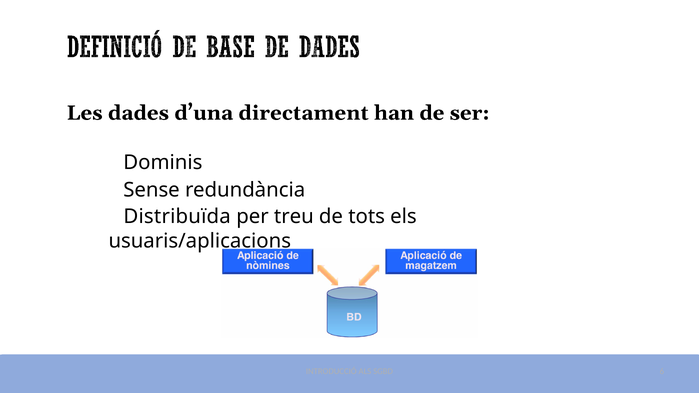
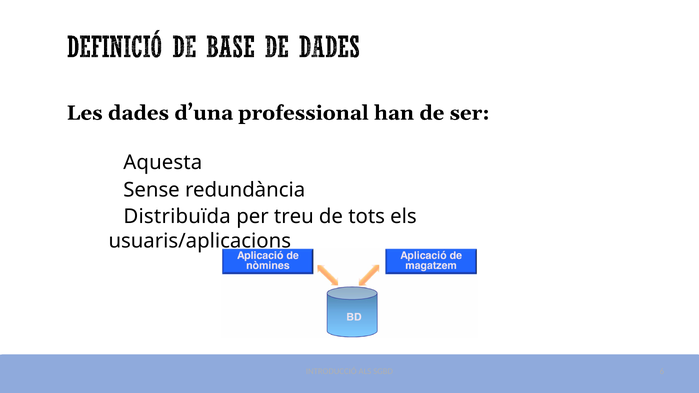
directament: directament -> professional (304, 113)
Dominis: Dominis -> Aquesta (163, 163)
